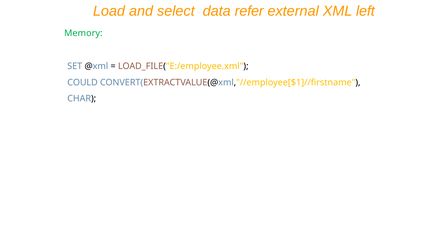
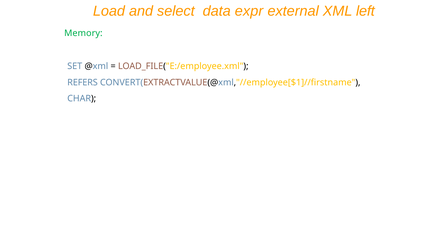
refer: refer -> expr (249, 11)
COULD: COULD -> REFERS (83, 82)
